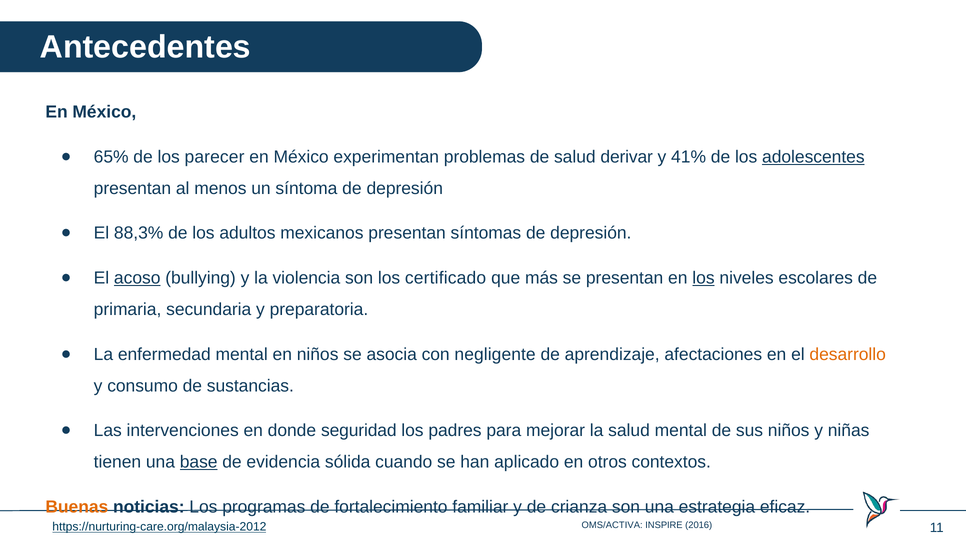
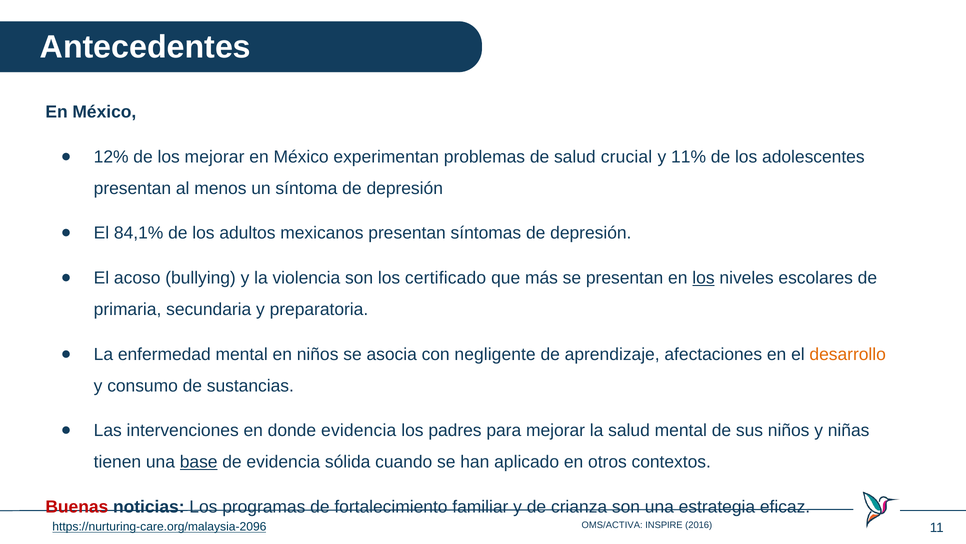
65%: 65% -> 12% (111, 157)
los parecer: parecer -> mejorar (215, 157)
derivar: derivar -> crucial (626, 157)
41%: 41% -> 11% (689, 157)
adolescentes underline: present -> none (813, 157)
88,3%: 88,3% -> 84,1% (139, 233)
acoso underline: present -> none (137, 278)
donde seguridad: seguridad -> evidencia (359, 430)
Buenas colour: orange -> red (77, 506)
https://nurturing-care.org/malaysia-2012: https://nurturing-care.org/malaysia-2012 -> https://nurturing-care.org/malaysia-2096 (159, 526)
